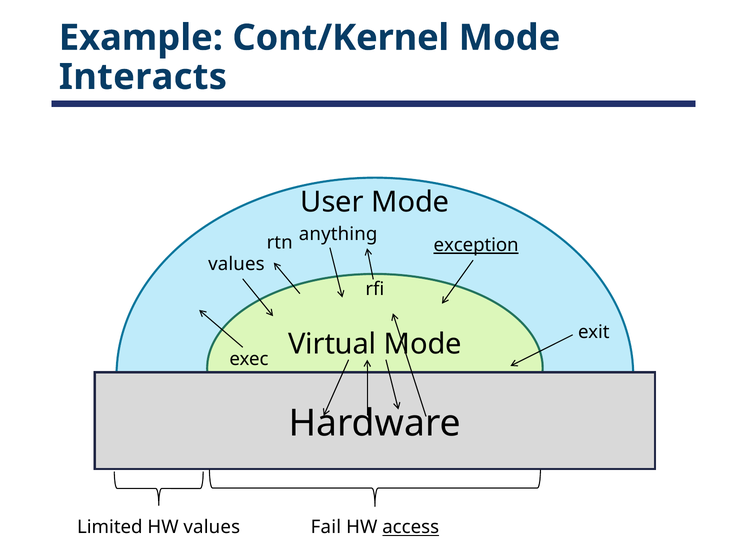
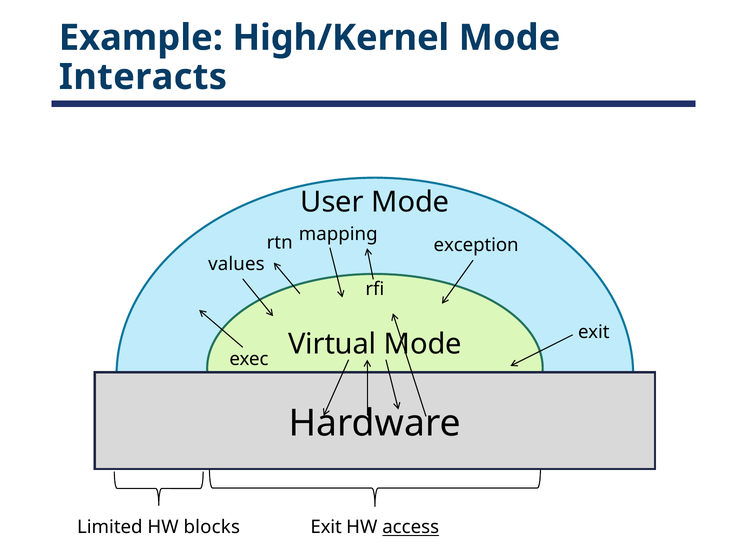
Cont/Kernel: Cont/Kernel -> High/Kernel (341, 38)
anything: anything -> mapping (338, 234)
exception underline: present -> none (476, 245)
HW values: values -> blocks (212, 527)
Fail: Fail -> Exit (326, 528)
